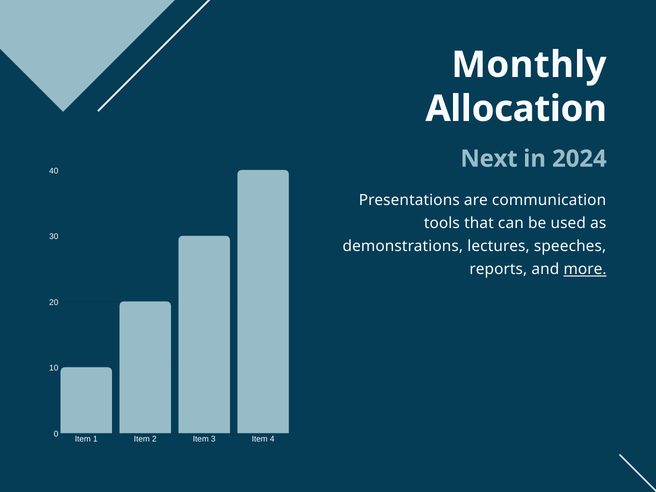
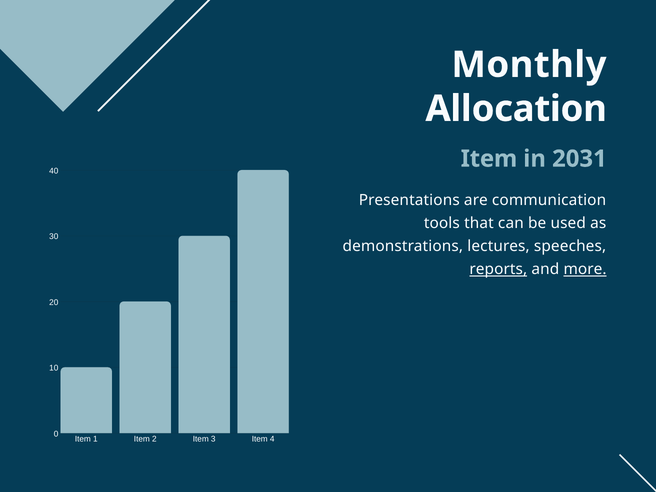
Next: Next -> Item (489, 159)
2024: 2024 -> 2031 (579, 159)
reports underline: none -> present (498, 269)
